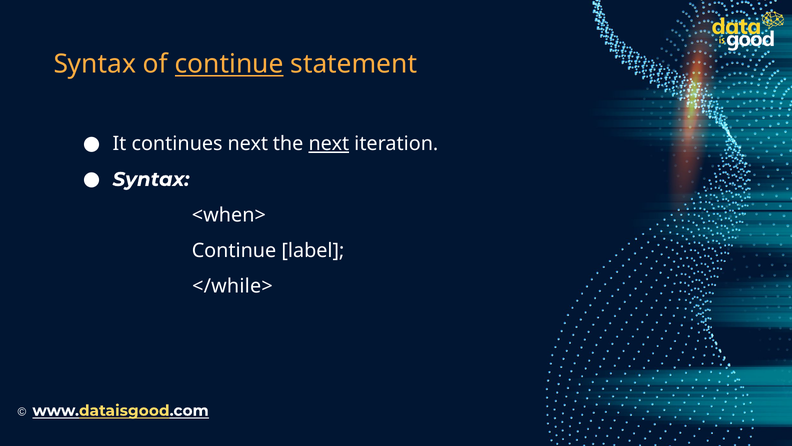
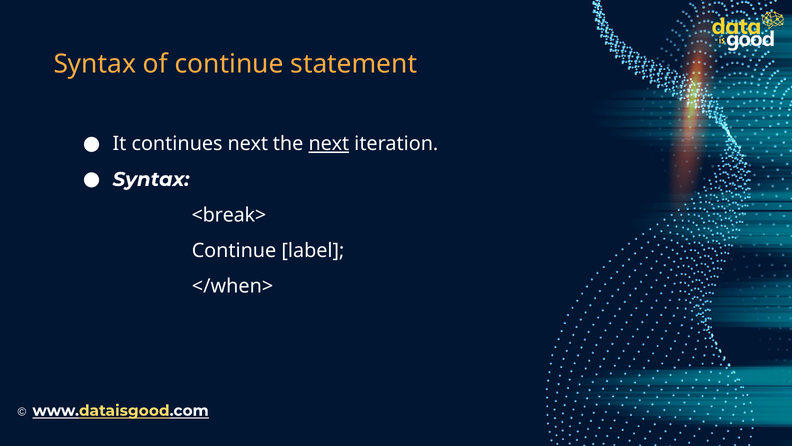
continue underline: present -> none (229, 64)
<when>: <when> -> <break> (229, 215)
</while>: </while> -> </when> (233, 286)
